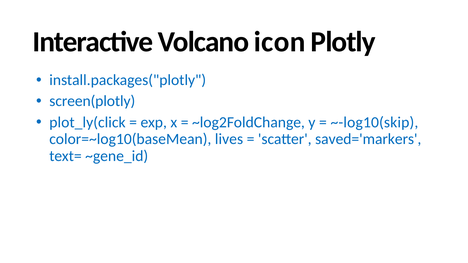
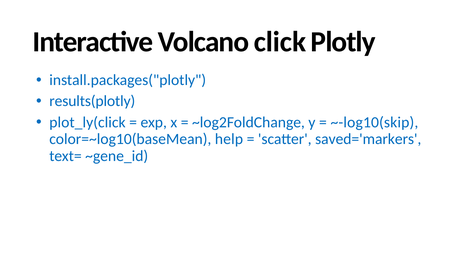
icon: icon -> click (280, 42)
screen(plotly: screen(plotly -> results(plotly (92, 101)
lives: lives -> help (229, 139)
